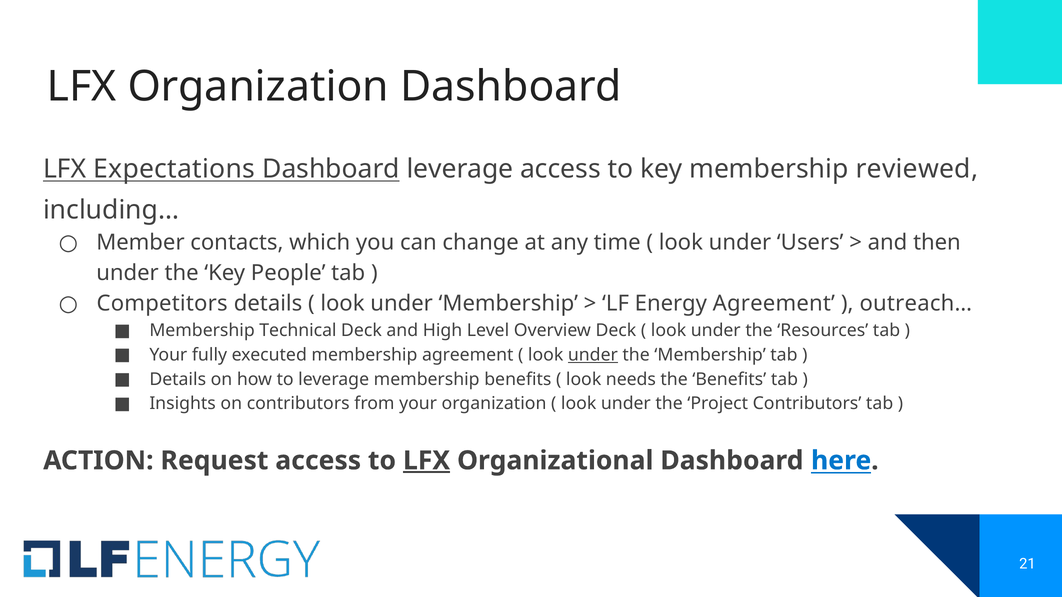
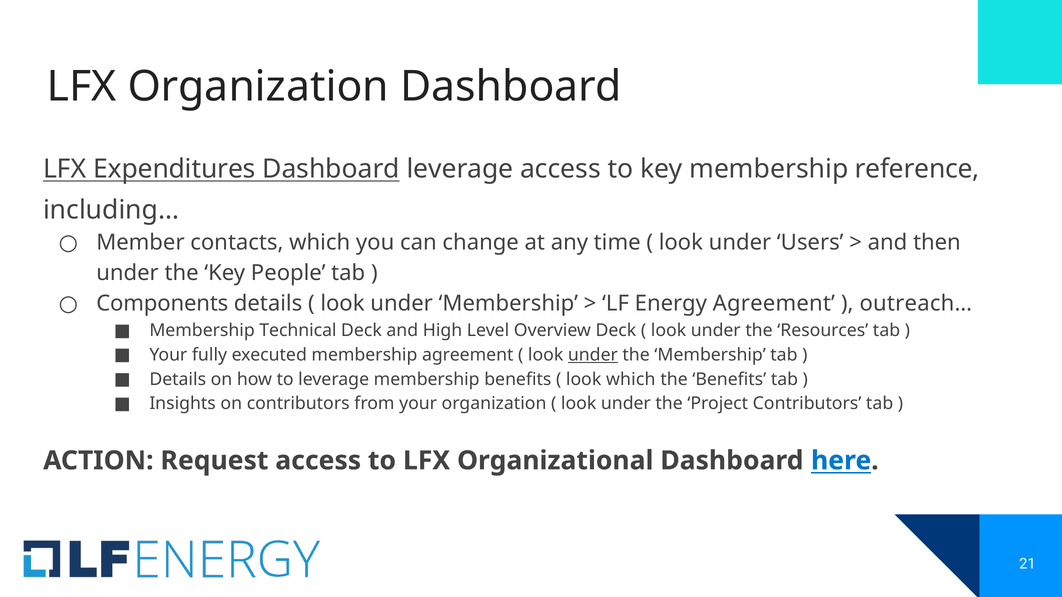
Expectations: Expectations -> Expenditures (174, 169)
reviewed: reviewed -> reference (917, 169)
Competitors: Competitors -> Components (162, 304)
look needs: needs -> which (631, 379)
LFX underline: present -> none (427, 461)
